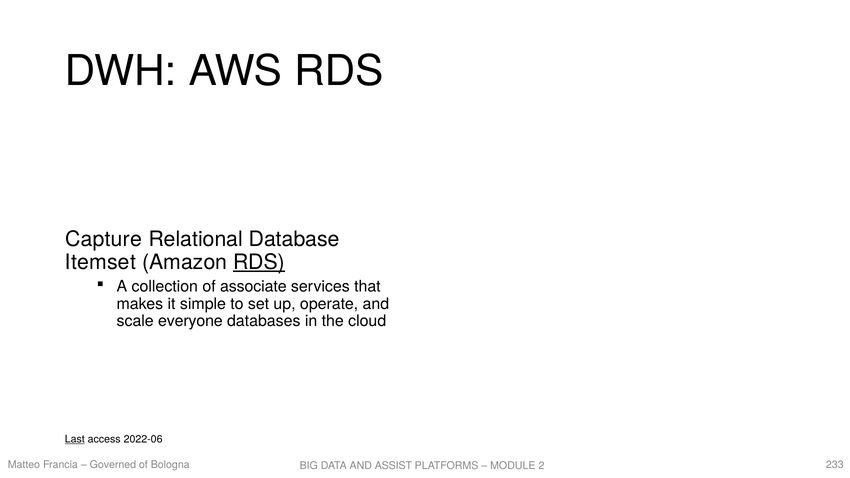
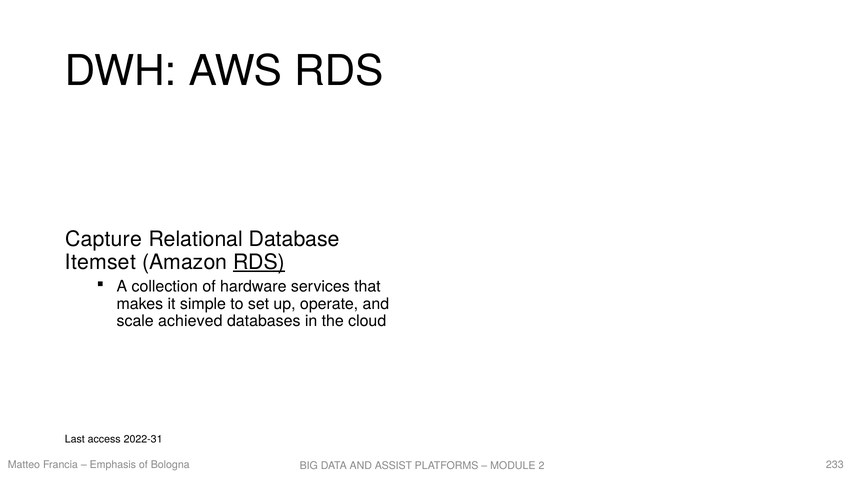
associate: associate -> hardware (253, 287)
everyone: everyone -> achieved (190, 321)
Last underline: present -> none (75, 439)
2022-06: 2022-06 -> 2022-31 (143, 439)
Governed: Governed -> Emphasis (113, 465)
